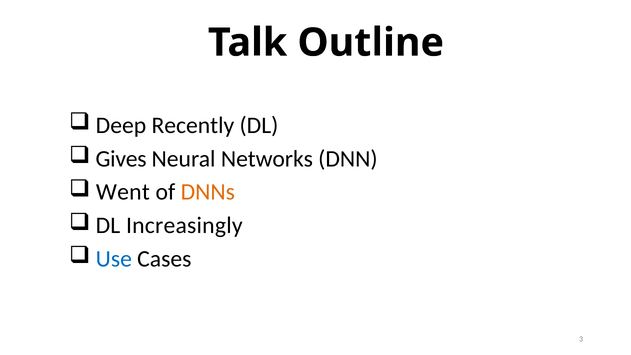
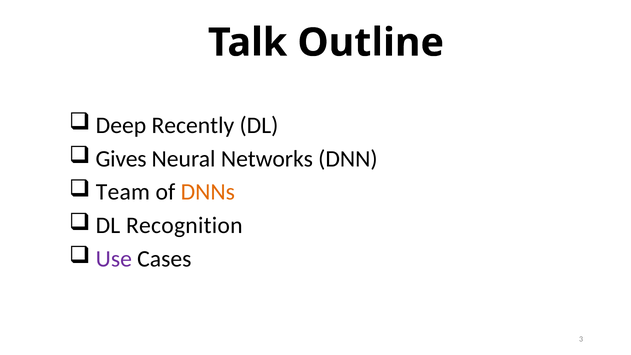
Went: Went -> Team (123, 192)
Increasingly: Increasingly -> Recognition (184, 226)
Use colour: blue -> purple (114, 259)
